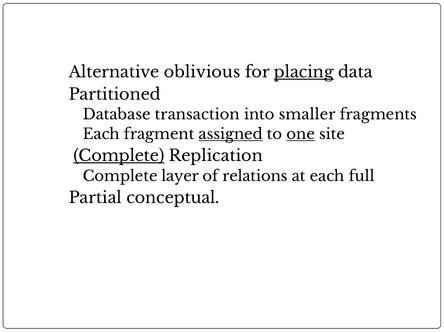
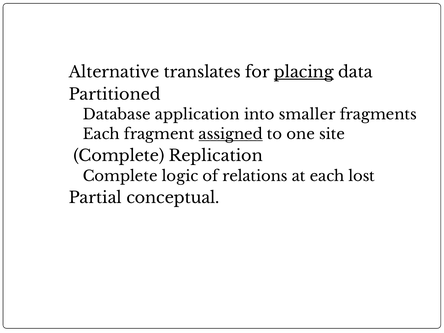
oblivious: oblivious -> translates (202, 72)
transaction: transaction -> application (197, 115)
one underline: present -> none (301, 134)
Complete underline: present -> none (119, 156)
layer: layer -> logic (180, 176)
full: full -> lost (362, 176)
